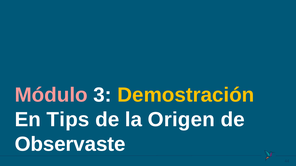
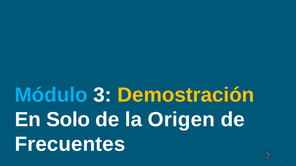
Módulo colour: pink -> light blue (51, 95)
Tips: Tips -> Solo (68, 120)
Observaste: Observaste -> Frecuentes (70, 145)
